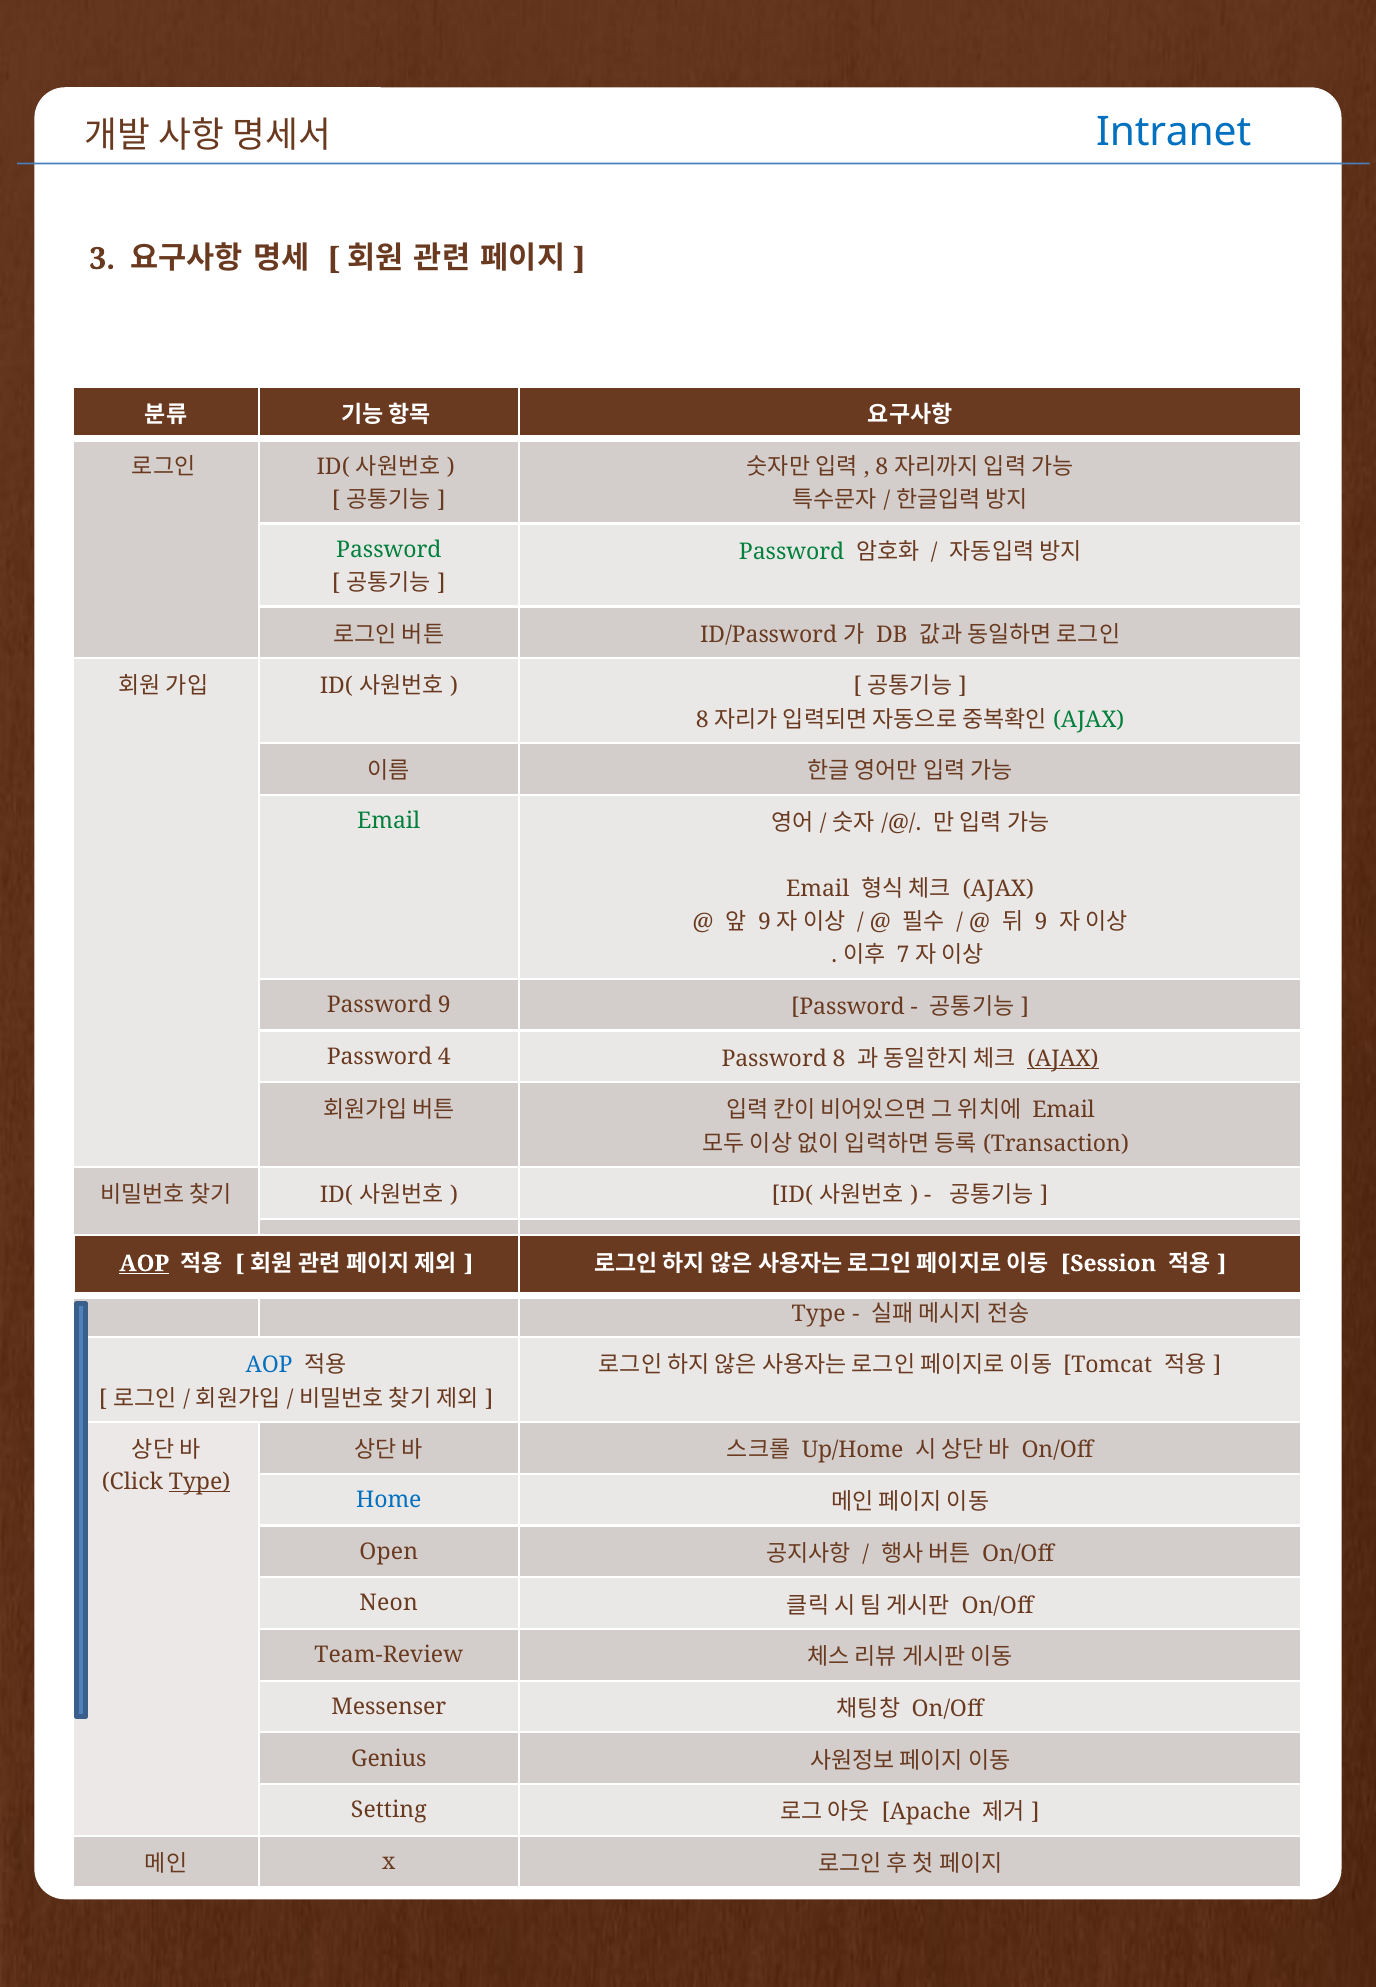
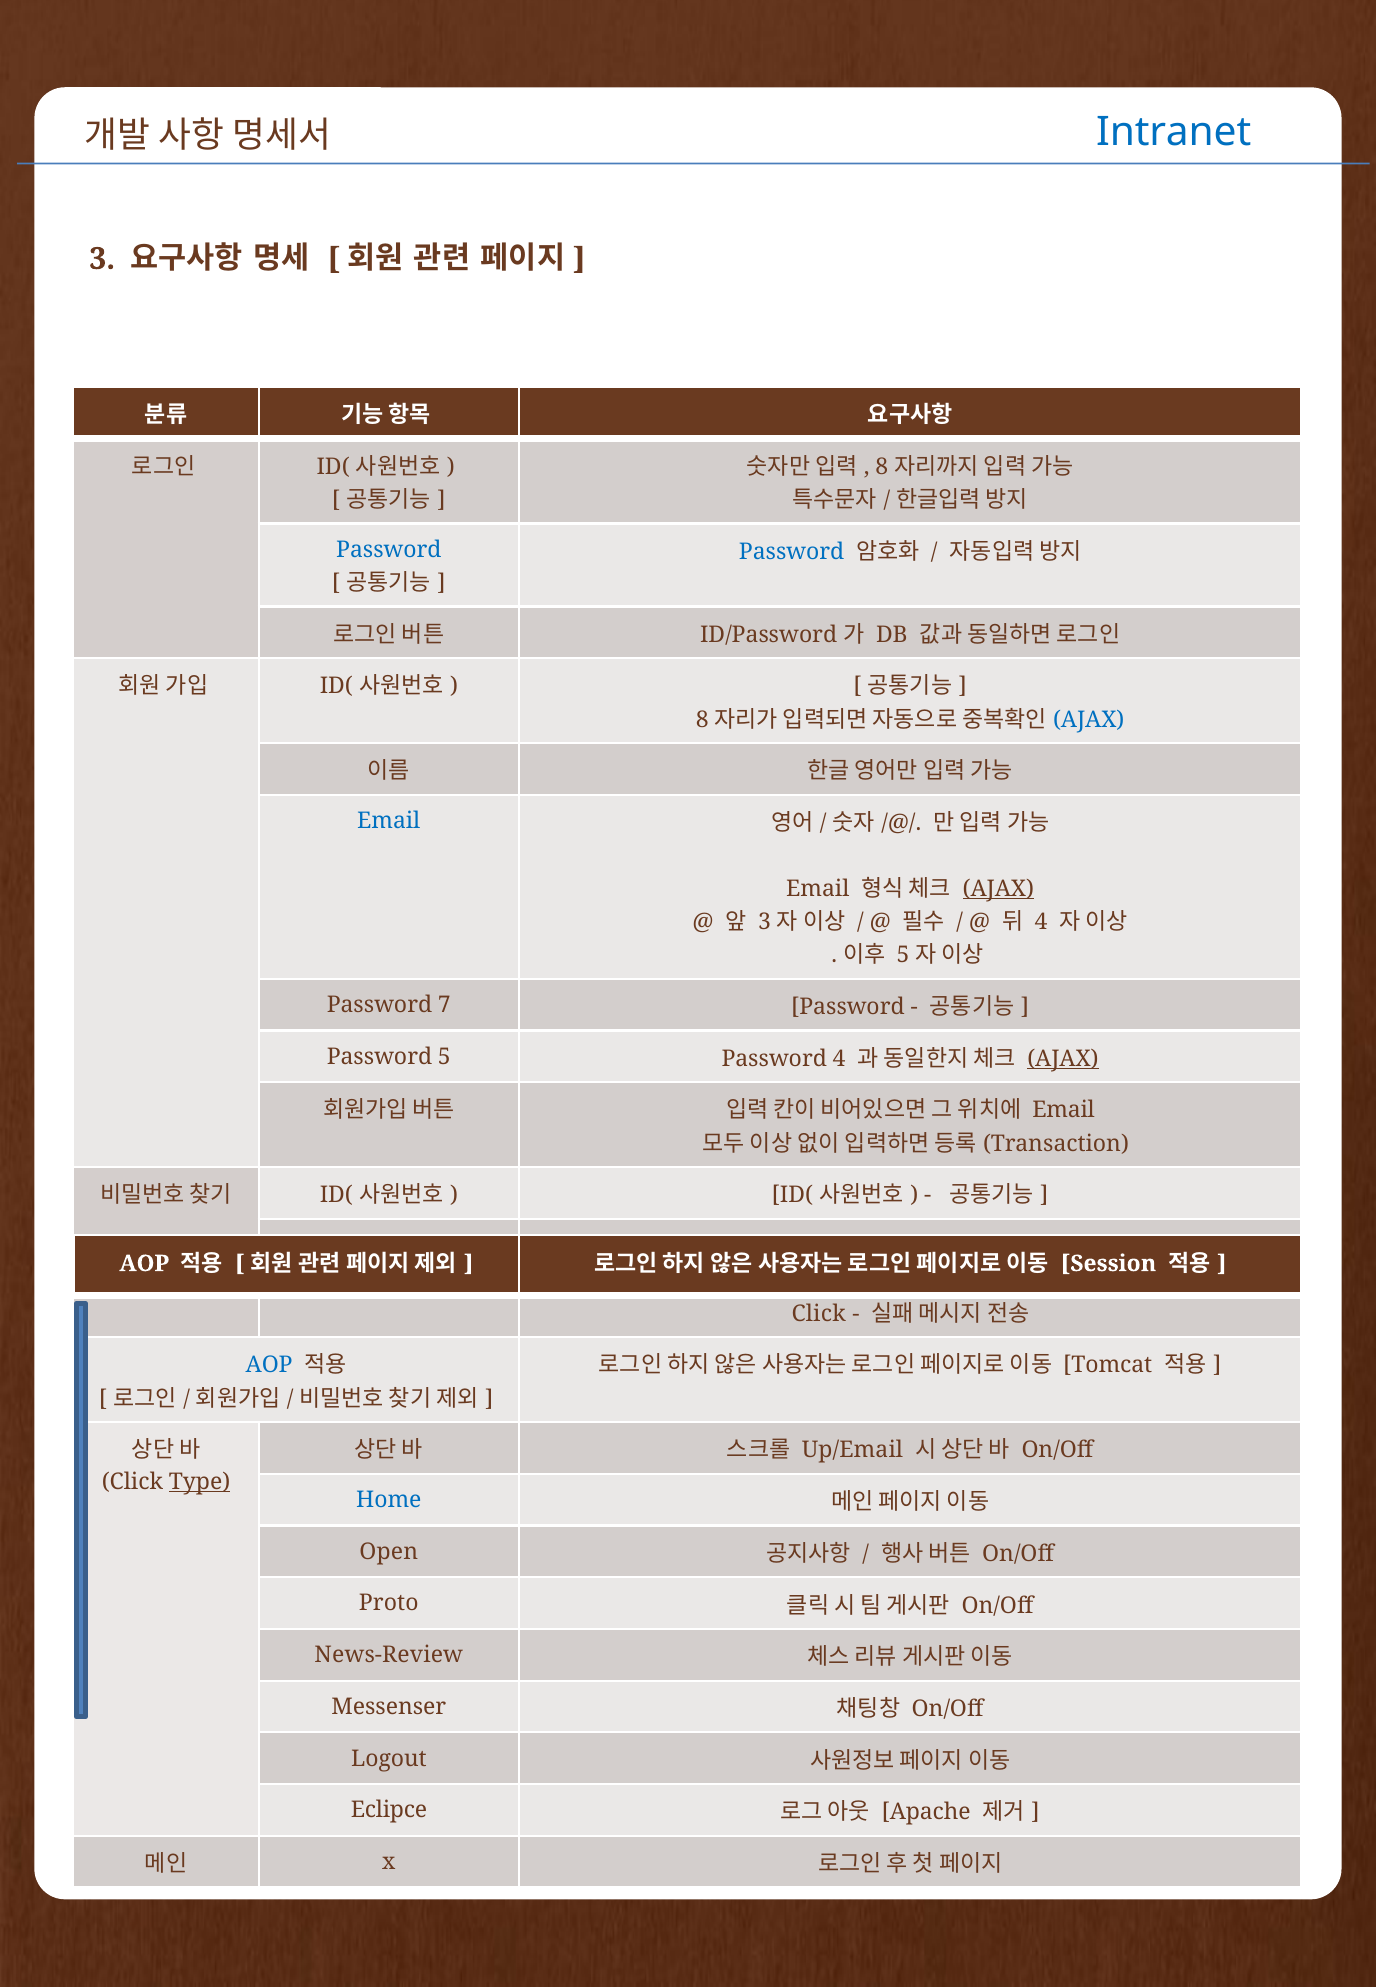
Password colour: green -> blue (389, 550)
Password colour: green -> blue (792, 552)
AJAX colour: green -> blue (1089, 720)
Email colour: green -> blue (389, 821)
AJAX underline: none -> present (998, 889)
9: 9 -> 3 (765, 922)
9: 9 -> 4 (1041, 922)
7: 7 -> 5 (903, 956)
Password 9: 9 -> 7 (444, 1005)
Password 4: 4 -> 5 (444, 1057)
Password 8: 8 -> 4 (839, 1059)
AOP underline: present -> none (144, 1264)
Type: Type -> Click (819, 1314)
Up/Home: Up/Home -> Up/Email (852, 1451)
Neon: Neon -> Proto (389, 1604)
Team-Review: Team-Review -> News-Review (389, 1656)
Genius: Genius -> Logout (389, 1759)
Setting: Setting -> Eclipce (389, 1811)
